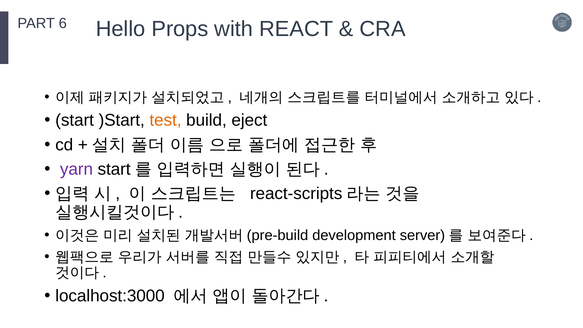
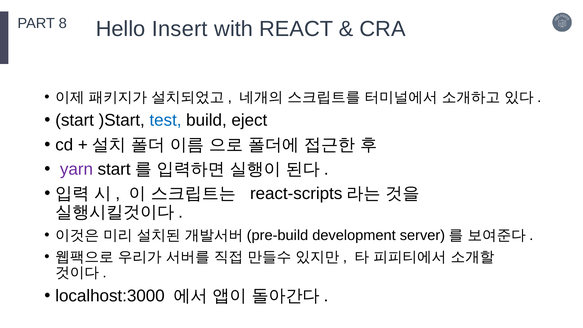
6: 6 -> 8 (63, 23)
Props: Props -> Insert (180, 29)
test colour: orange -> blue (165, 120)
